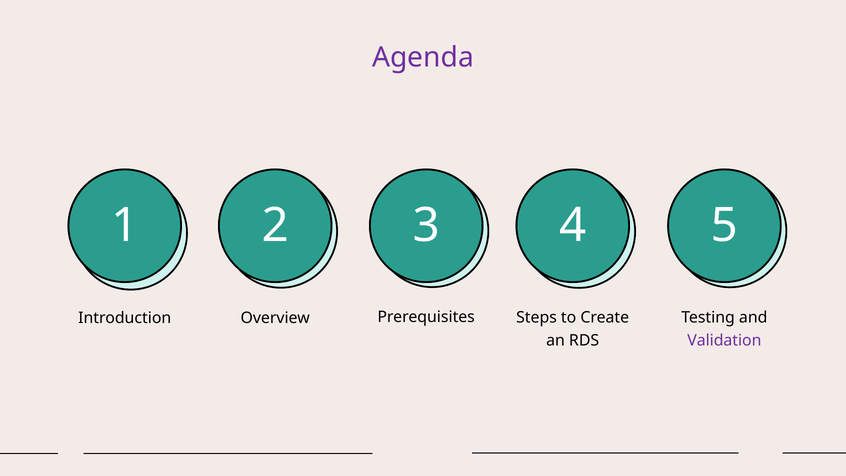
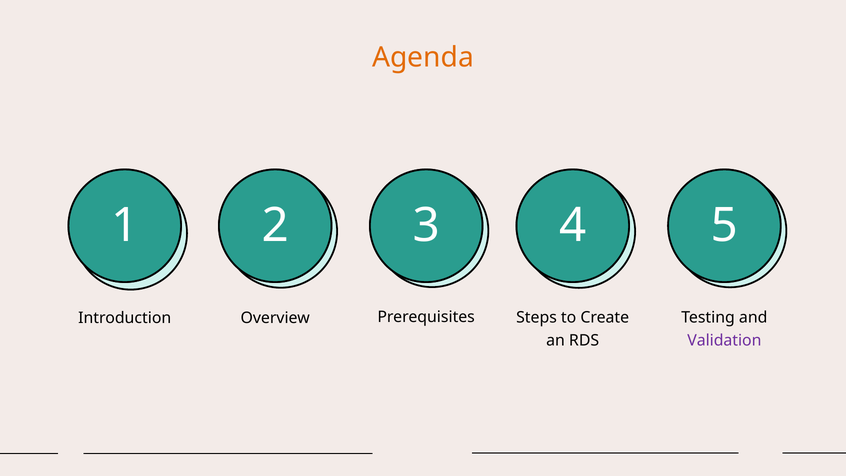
Agenda colour: purple -> orange (423, 58)
